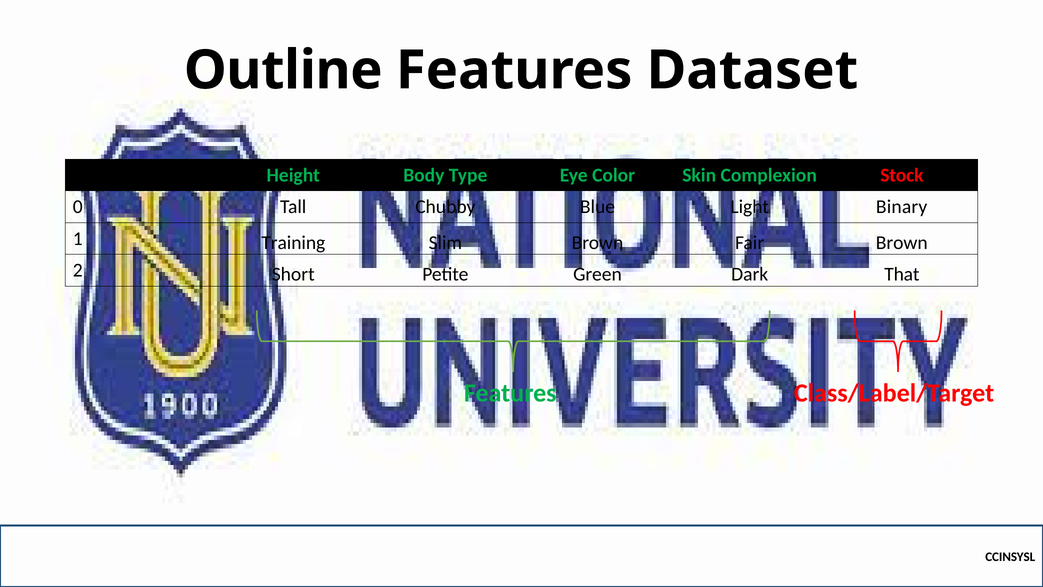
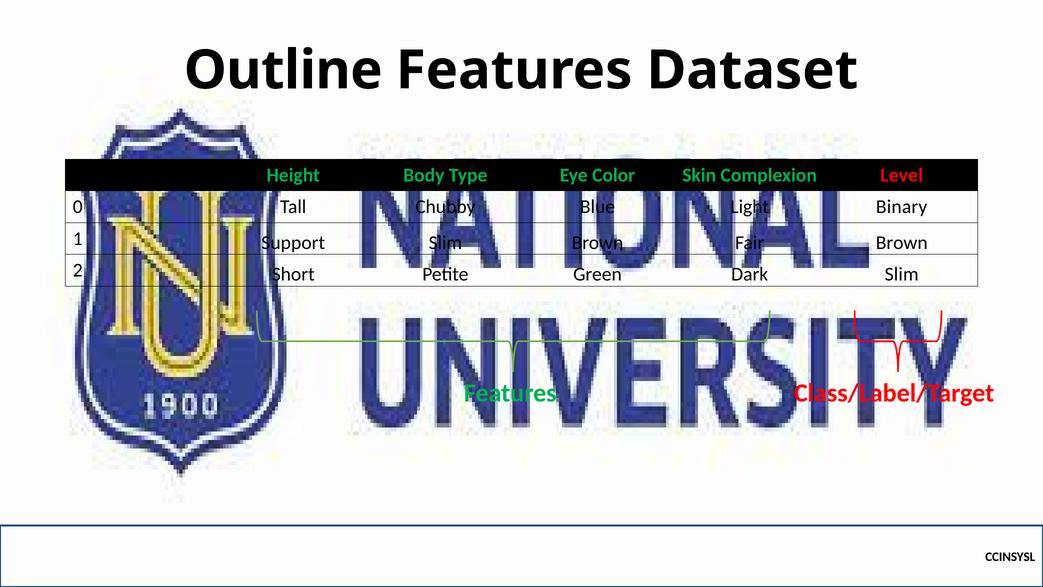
Stock: Stock -> Level (902, 175)
Training: Training -> Support (293, 243)
Dark That: That -> Slim (902, 274)
